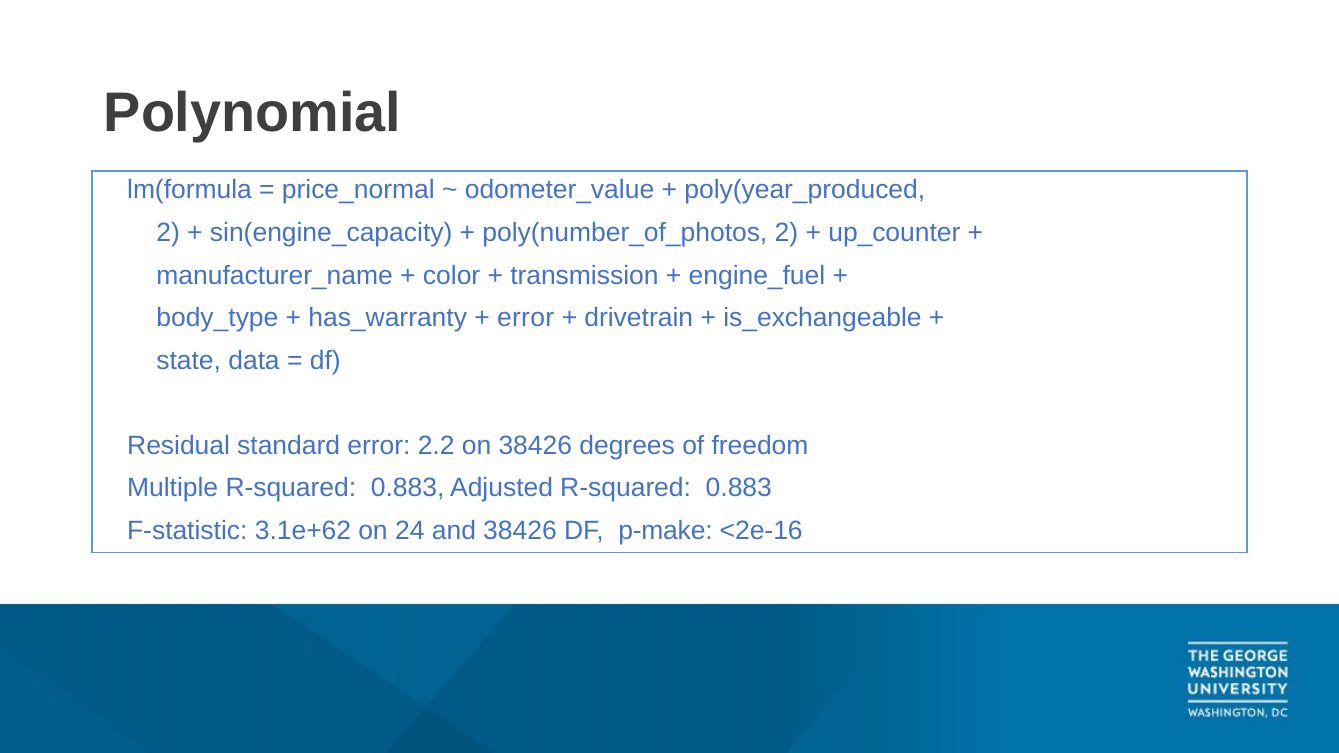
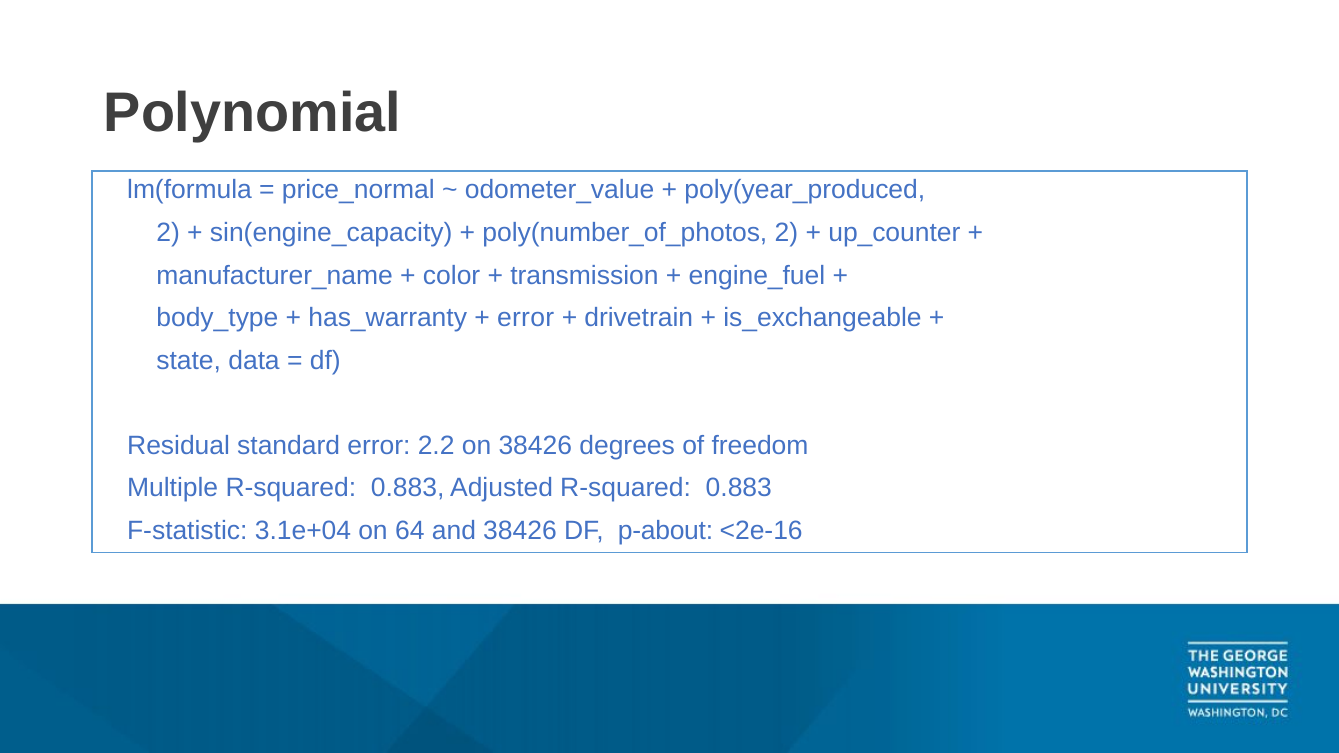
3.1e+62: 3.1e+62 -> 3.1e+04 (303, 531)
24: 24 -> 64 (410, 531)
p-make: p-make -> p-about (665, 531)
